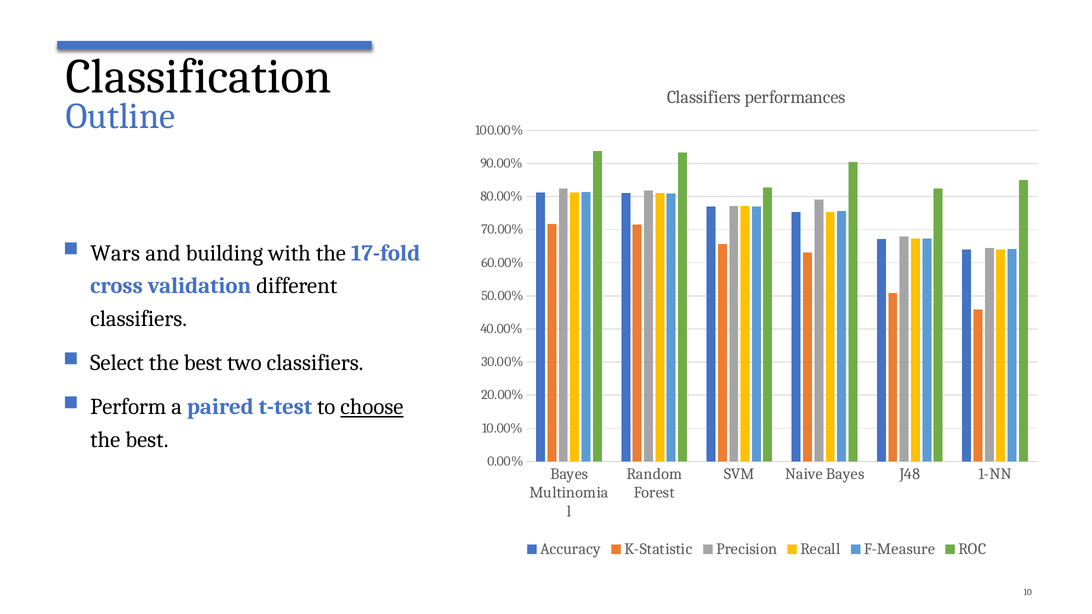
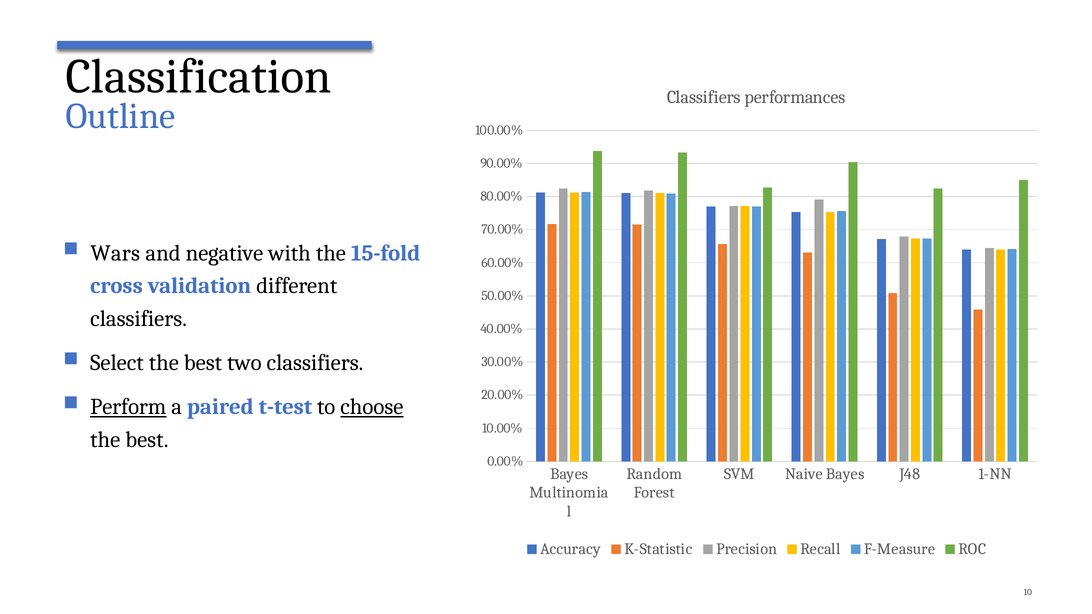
building: building -> negative (224, 253)
17-fold: 17-fold -> 15-fold (386, 253)
Perform underline: none -> present (128, 407)
